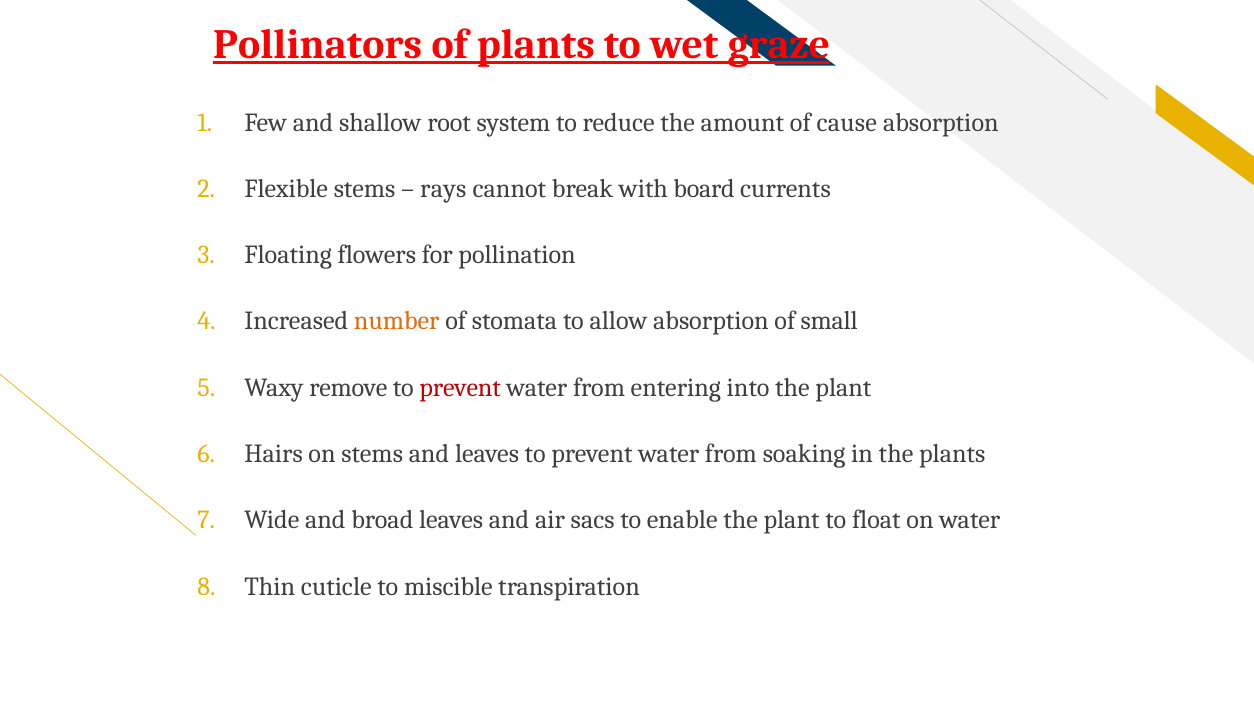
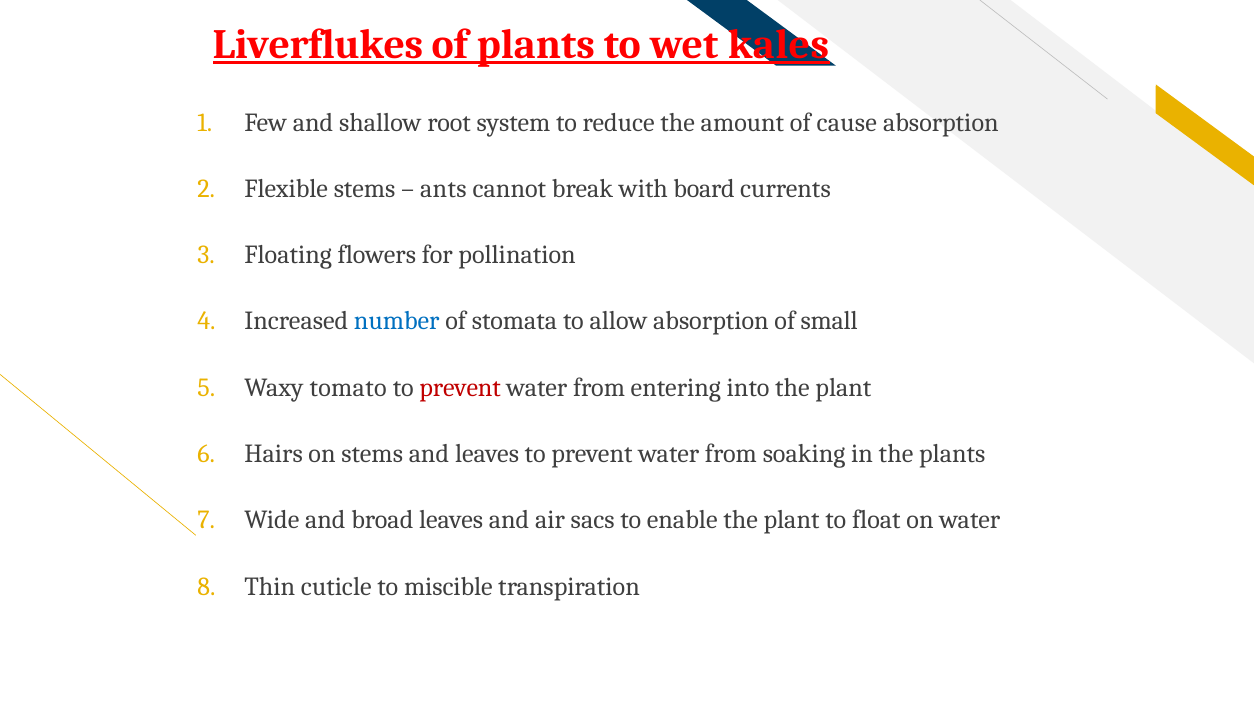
Pollinators: Pollinators -> Liverflukes (318, 45)
graze: graze -> kales (779, 45)
rays: rays -> ants (443, 189)
number colour: orange -> blue (397, 322)
remove: remove -> tomato (348, 388)
